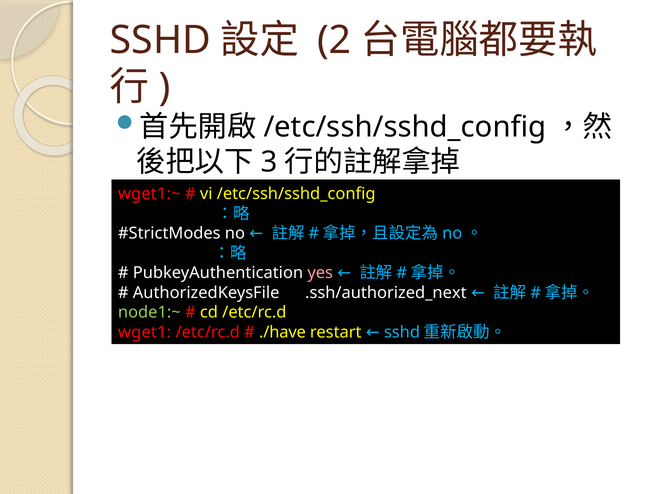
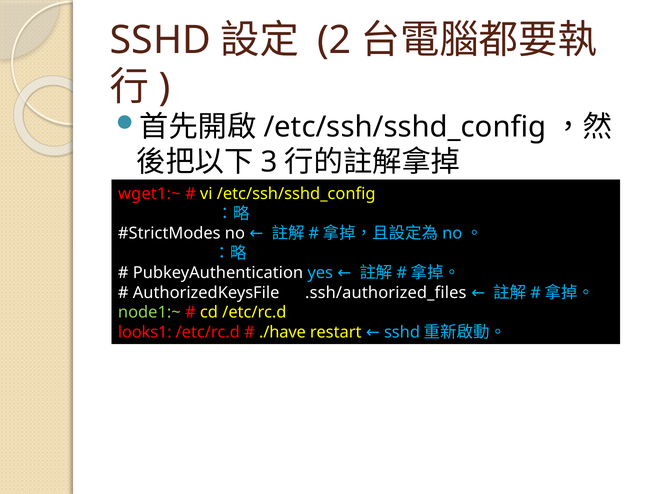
yes colour: pink -> light blue (320, 273)
.ssh/authorized_next: .ssh/authorized_next -> .ssh/authorized_files (386, 293)
wget1: wget1 -> looks1 (145, 332)
